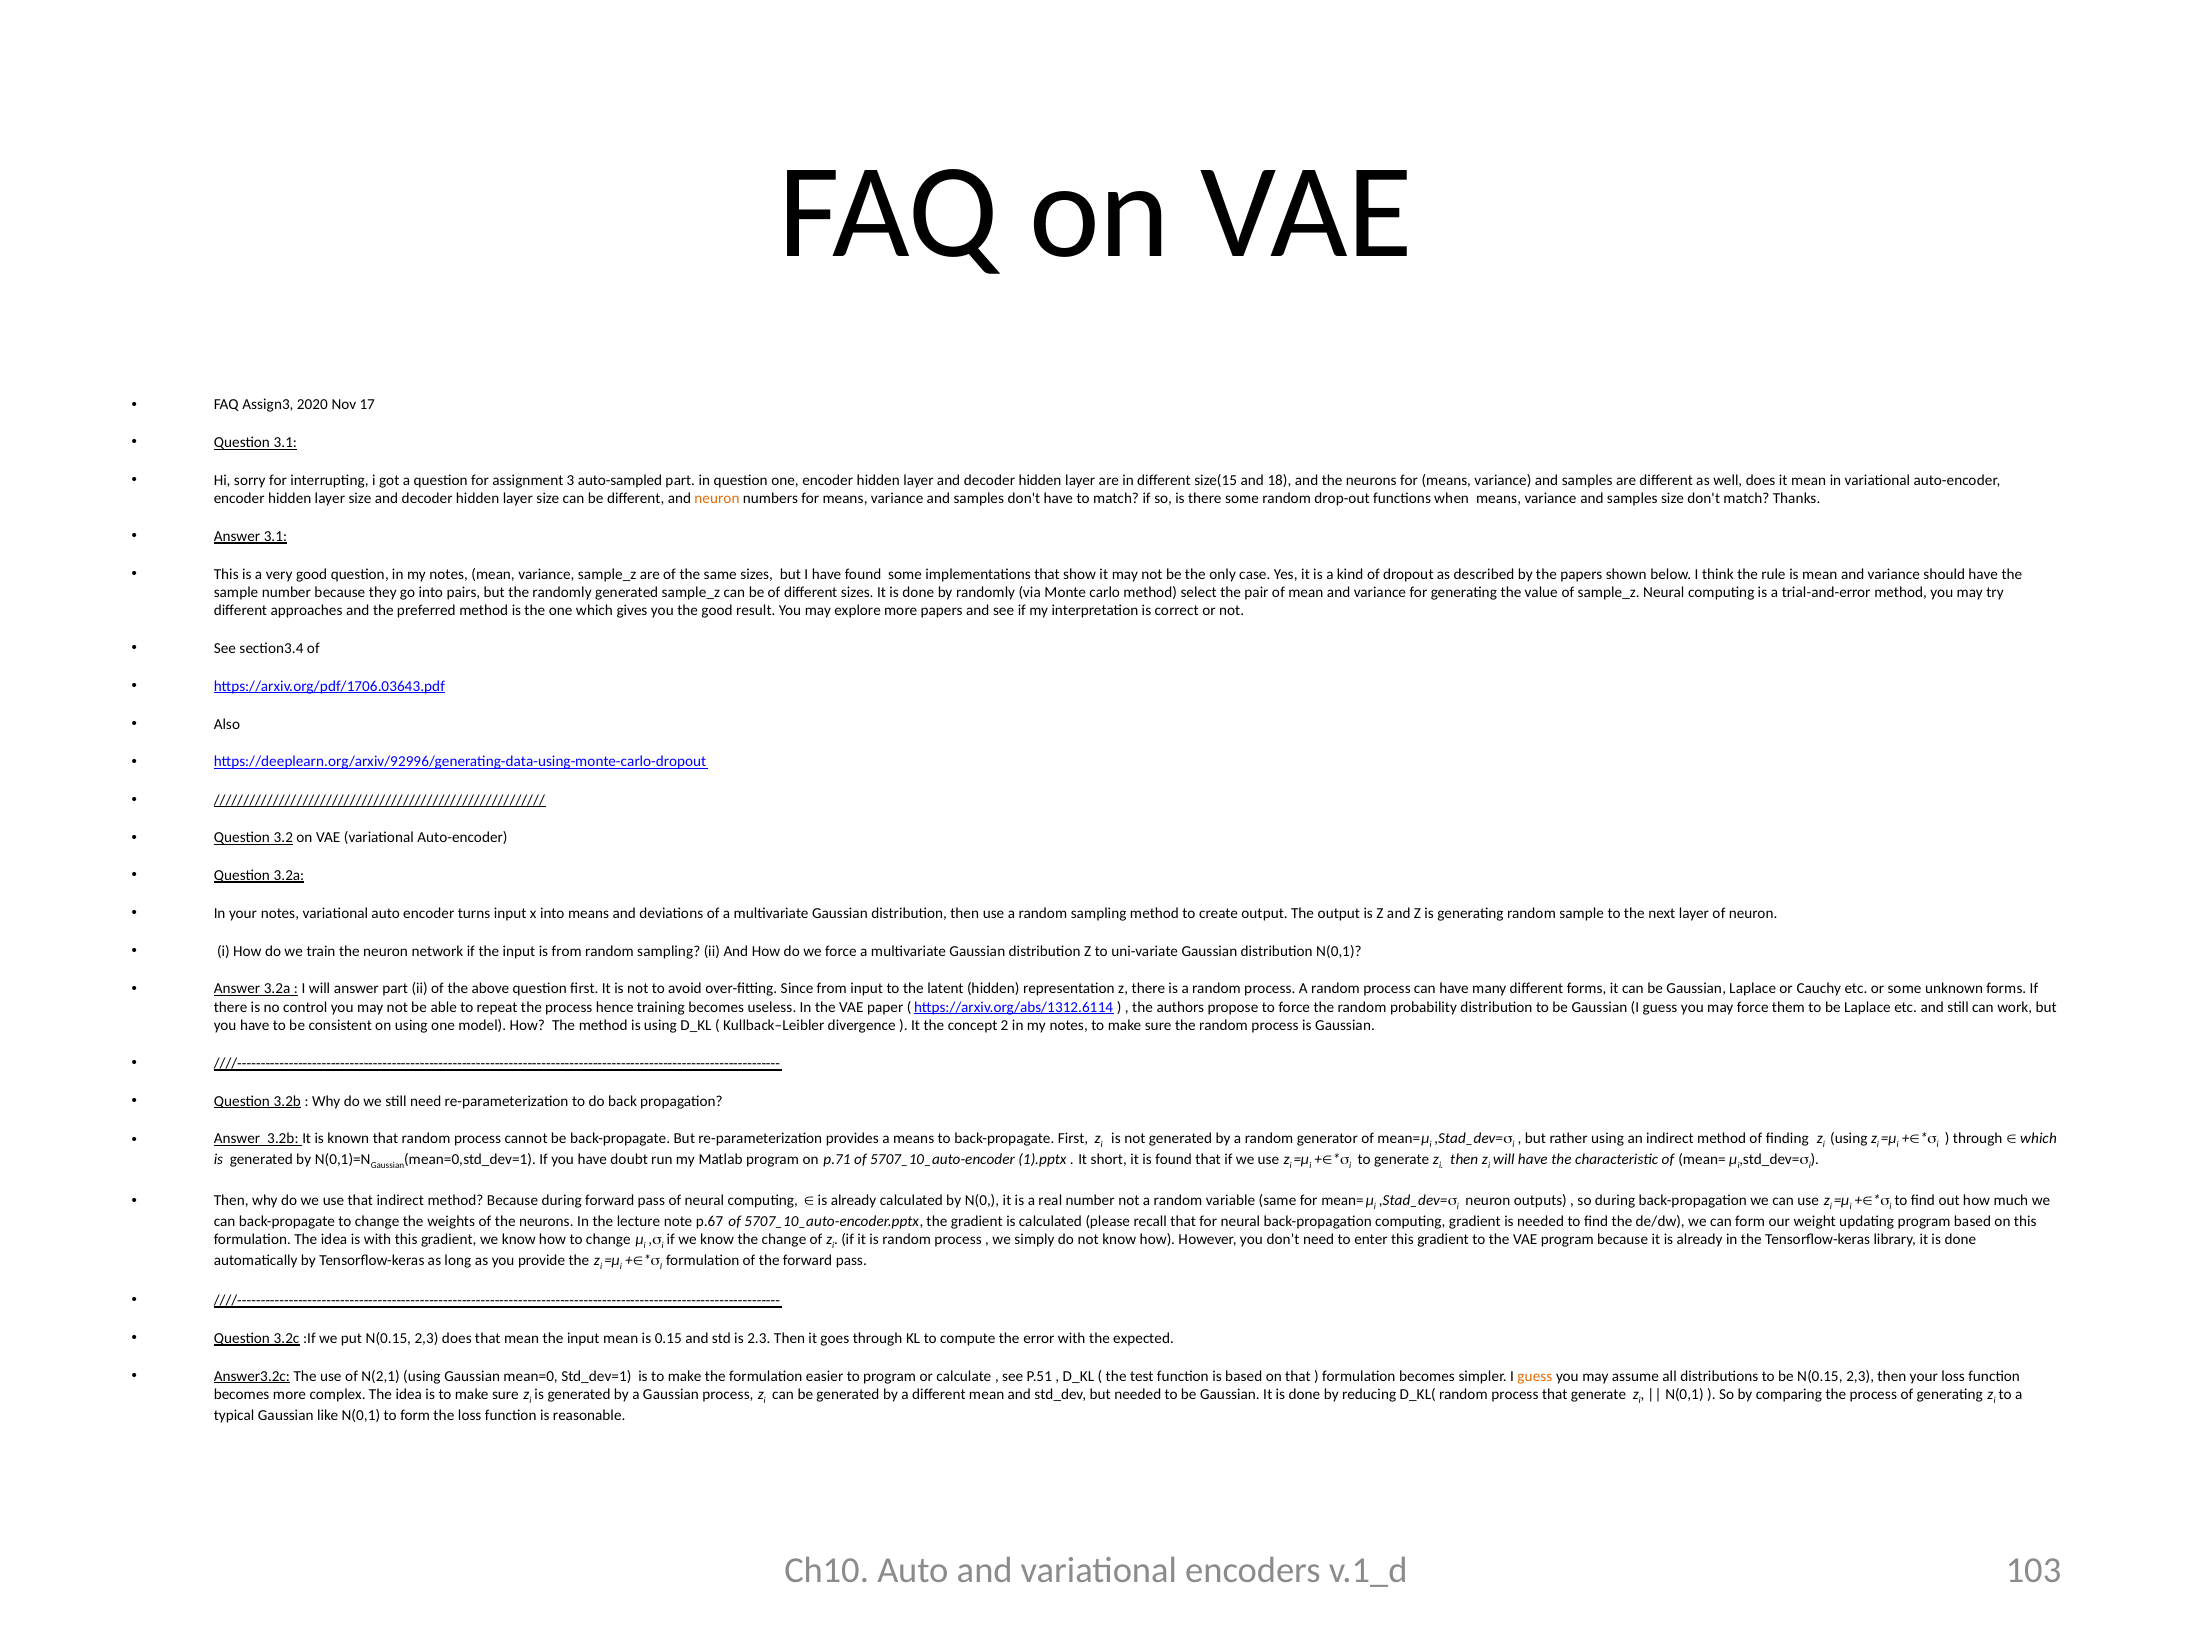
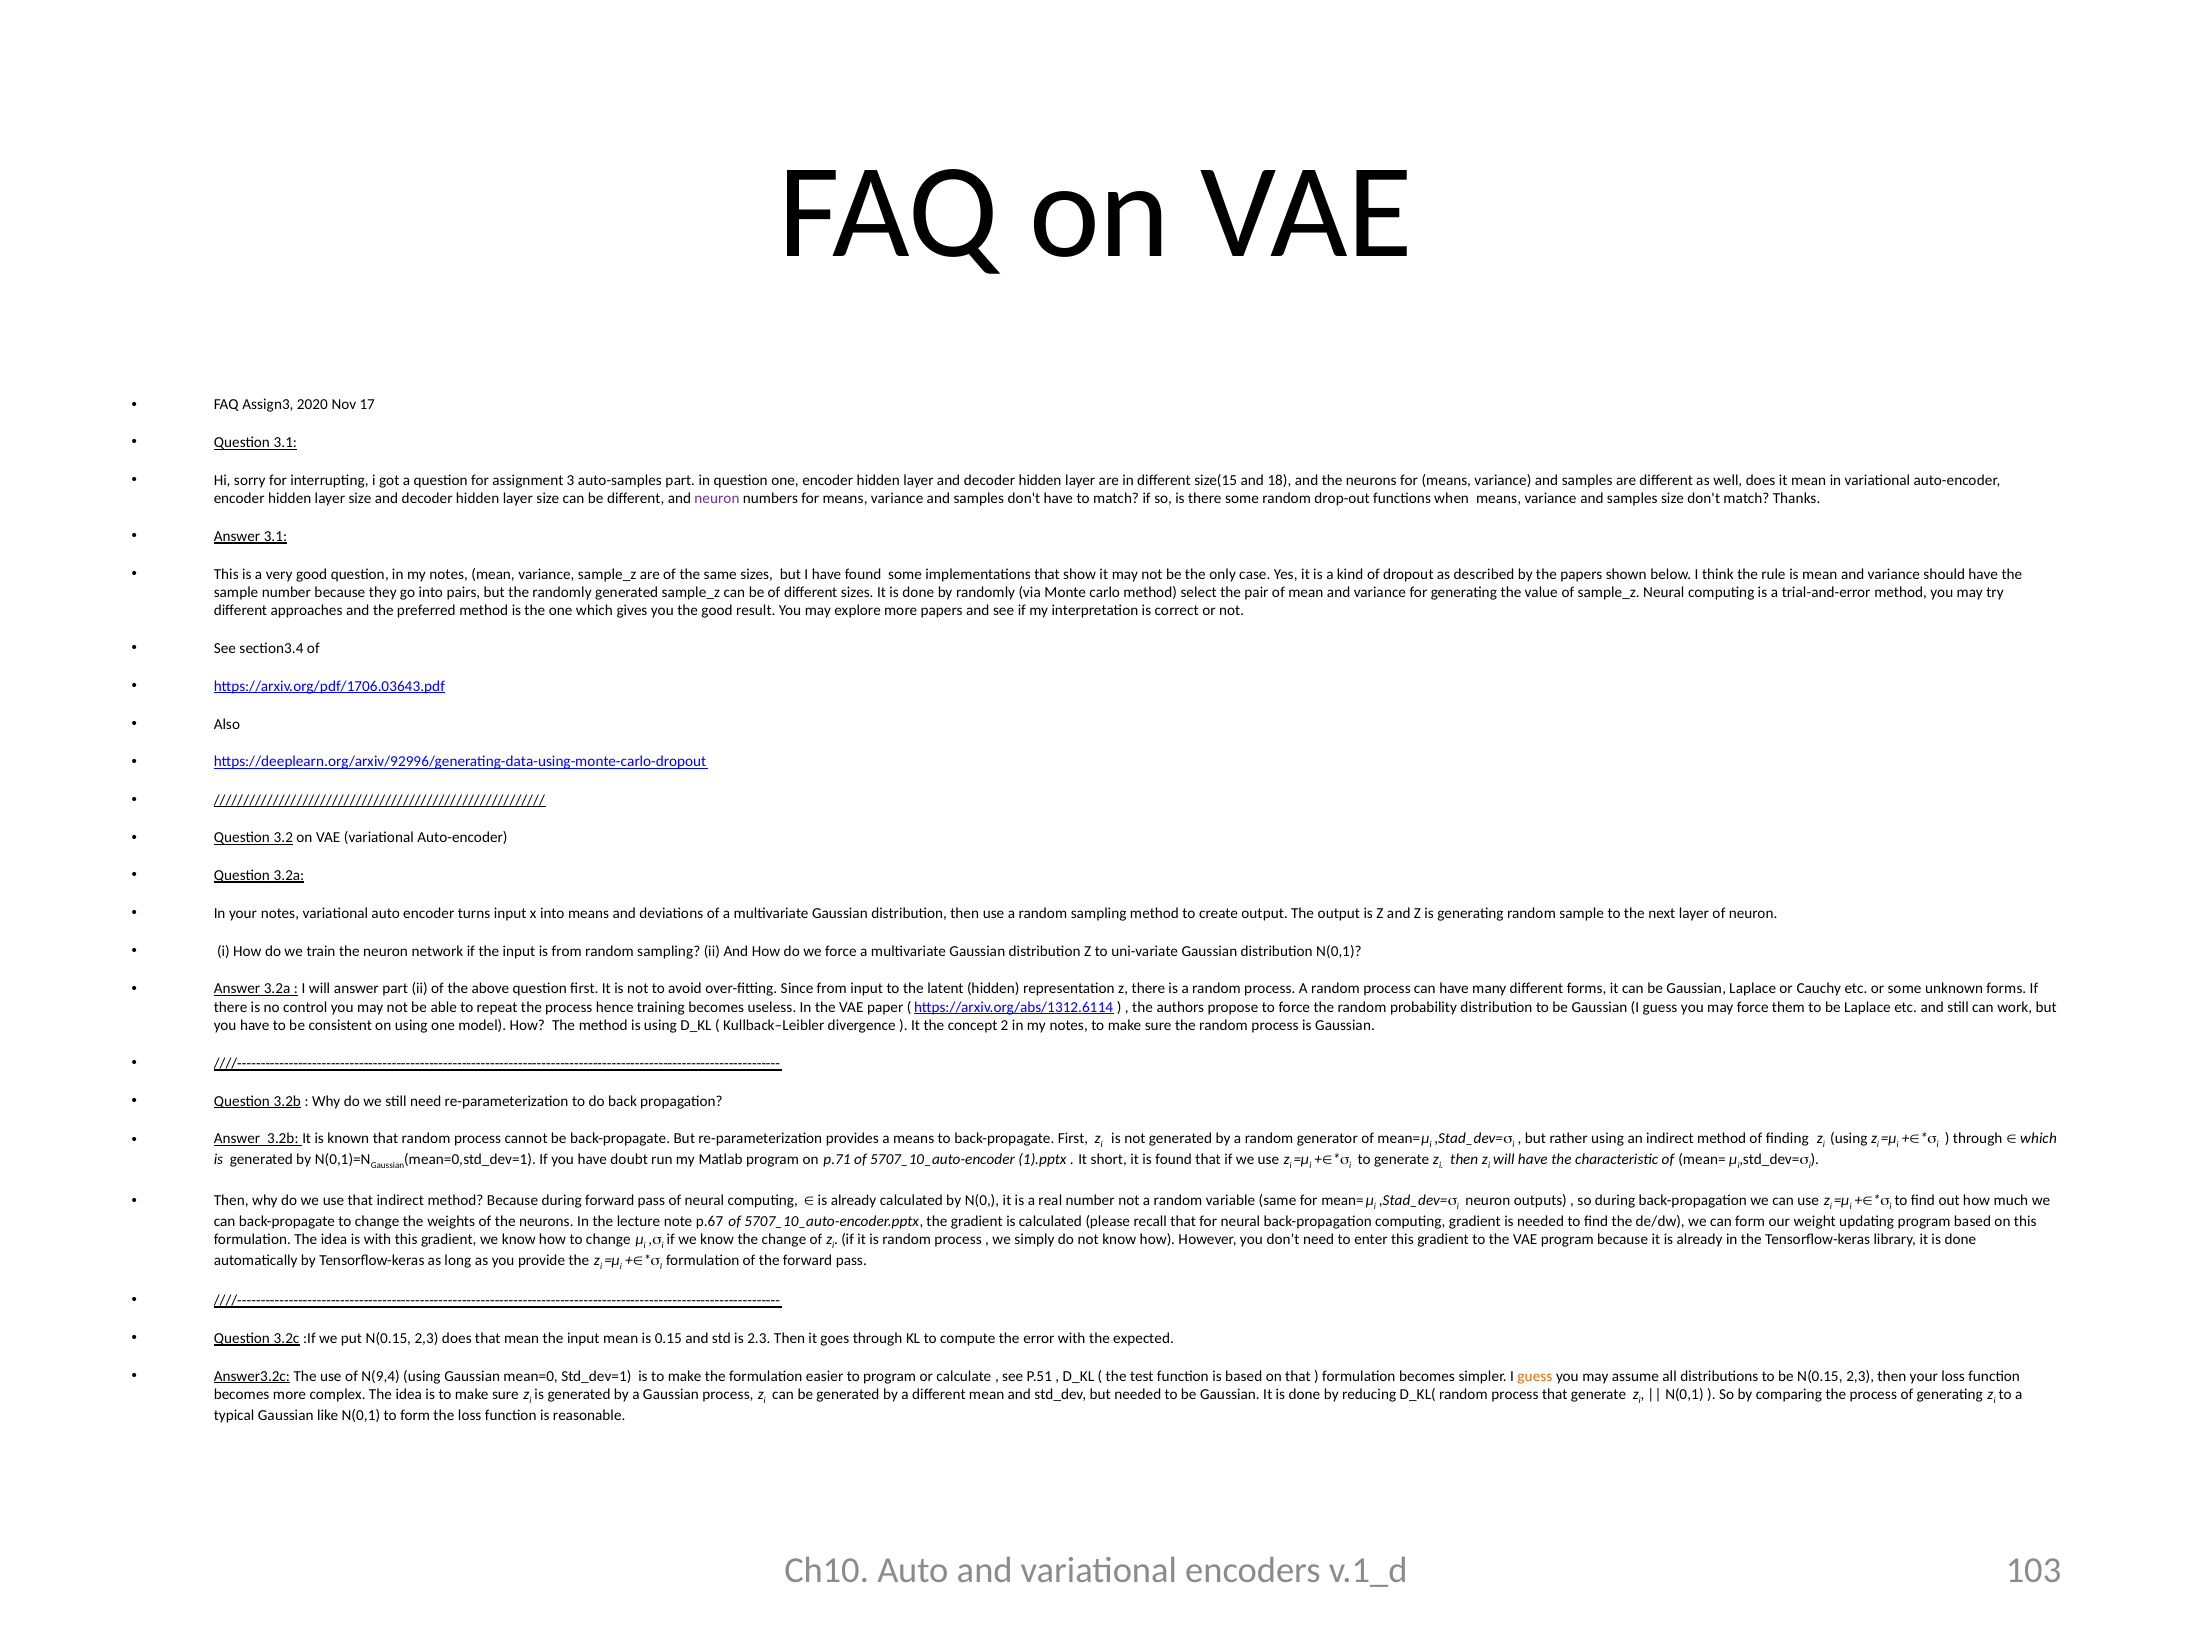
auto-sampled: auto-sampled -> auto-samples (620, 480)
neuron colour: orange -> purple (717, 499)
N(2,1: N(2,1 -> N(9,4 (381, 1376)
